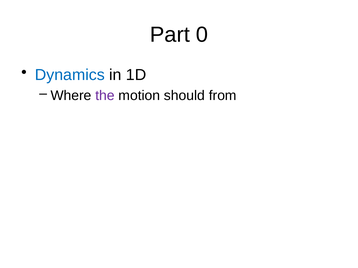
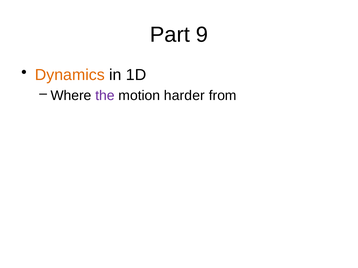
0: 0 -> 9 (202, 35)
Dynamics colour: blue -> orange (70, 75)
should: should -> harder (184, 96)
